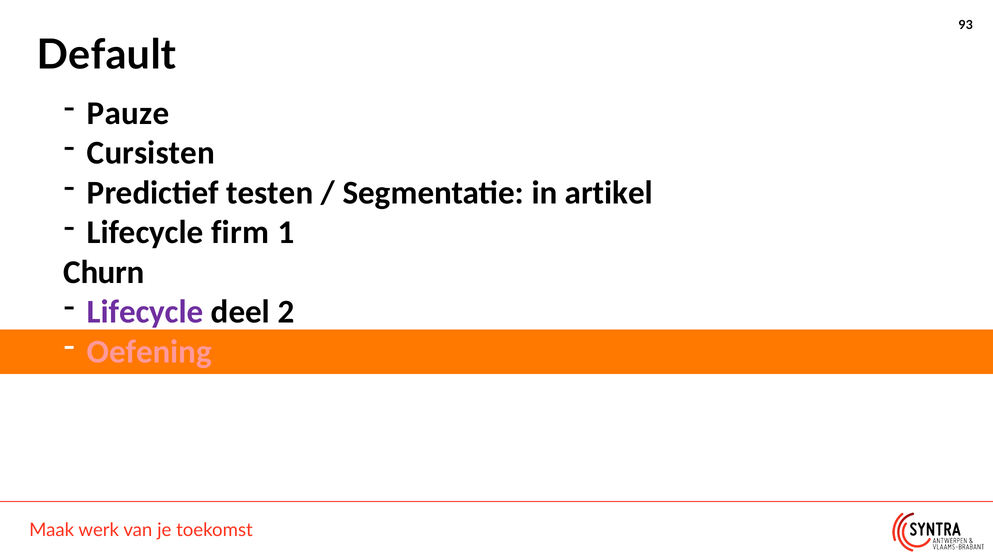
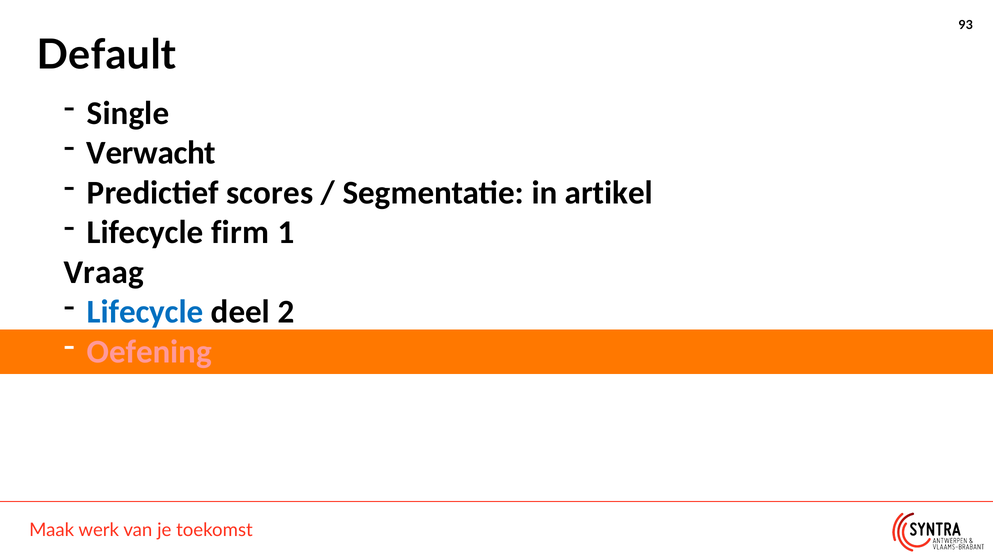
Pauze: Pauze -> Single (128, 113)
Cursisten: Cursisten -> Verwacht (151, 153)
testen: testen -> scores (270, 193)
Churn: Churn -> Vraag (104, 272)
Lifecycle colour: purple -> blue (145, 312)
